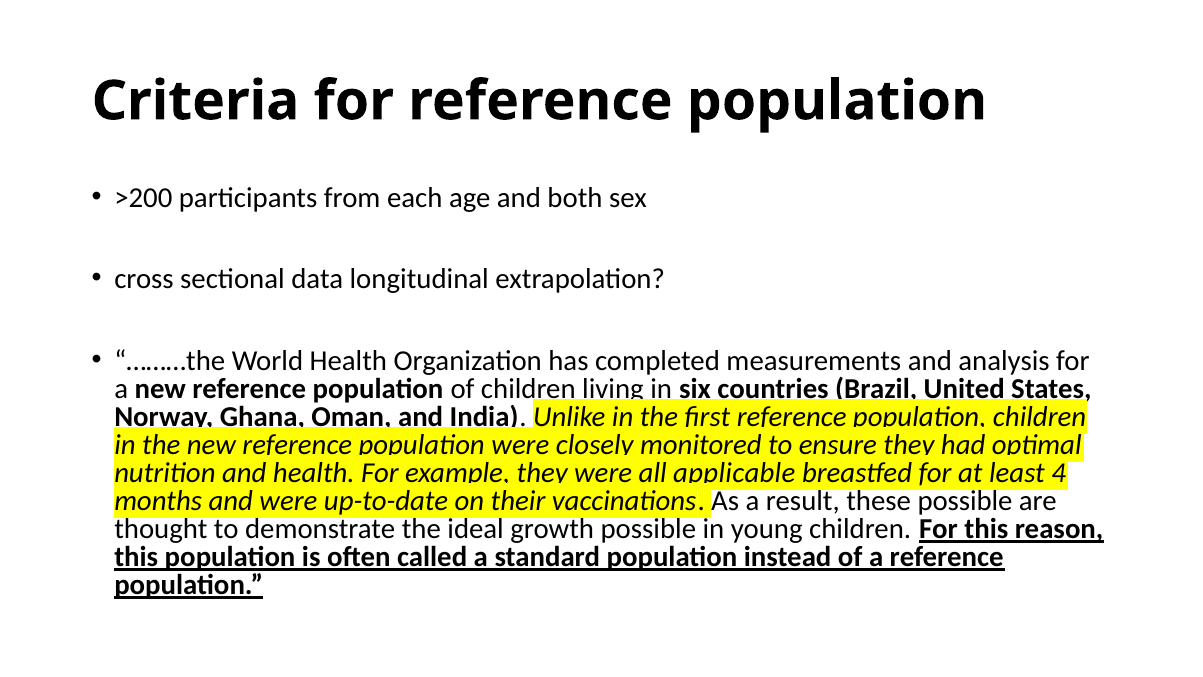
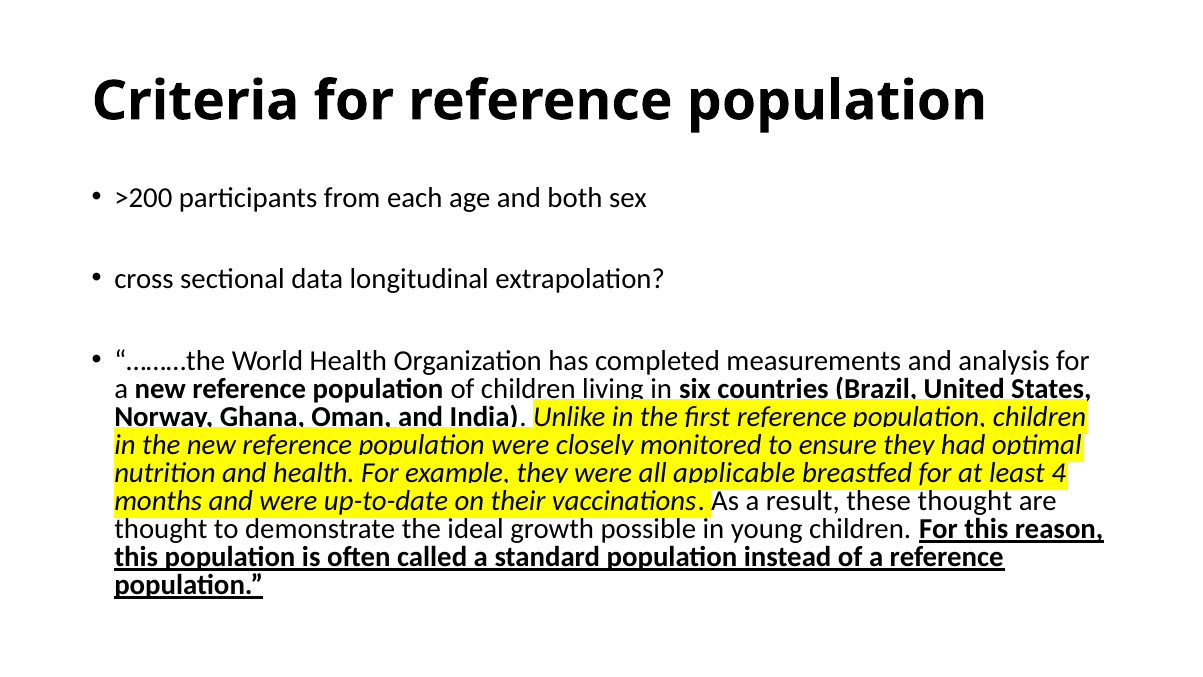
these possible: possible -> thought (965, 501)
